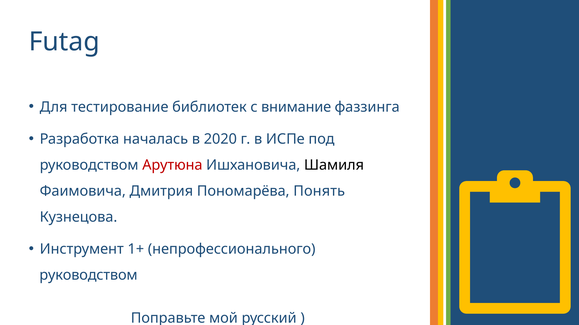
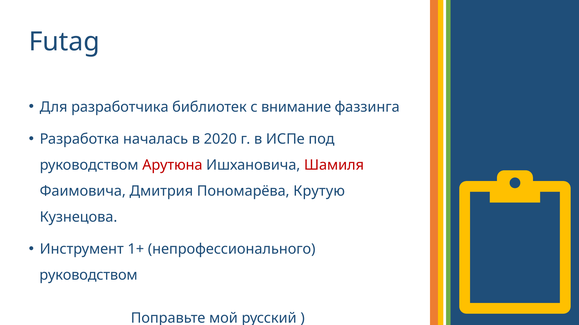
тестирование: тестирование -> разработчика (120, 107)
Шамиля colour: black -> red (334, 165)
Понять: Понять -> Крутую (319, 191)
